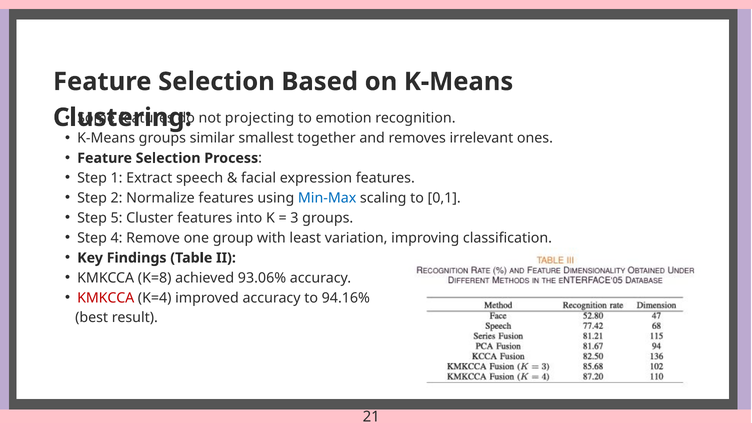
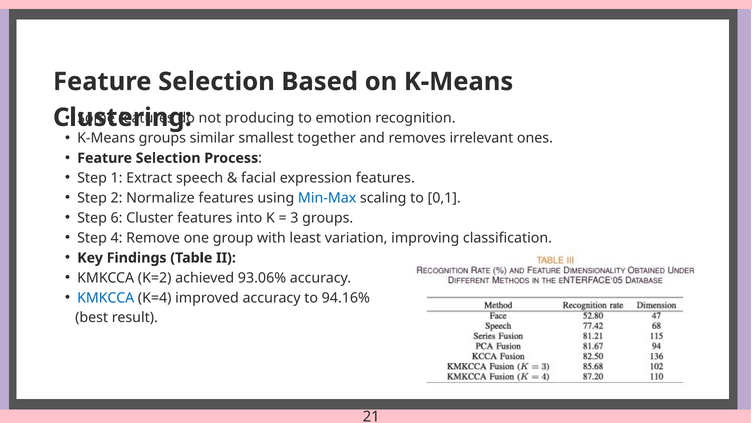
projecting: projecting -> producing (260, 118)
5: 5 -> 6 (117, 218)
K=8: K=8 -> K=2 (155, 278)
KMKCCA colour: red -> blue (106, 298)
